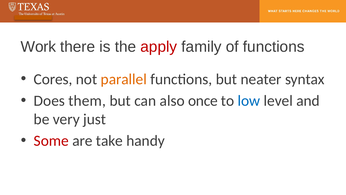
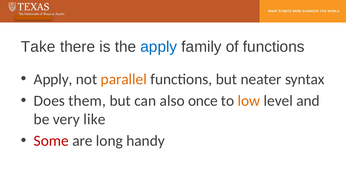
Work: Work -> Take (38, 47)
apply colour: red -> blue (159, 47)
Cores: Cores -> Apply (53, 79)
low colour: blue -> orange (249, 101)
just: just -> like (95, 119)
take: take -> long (109, 141)
